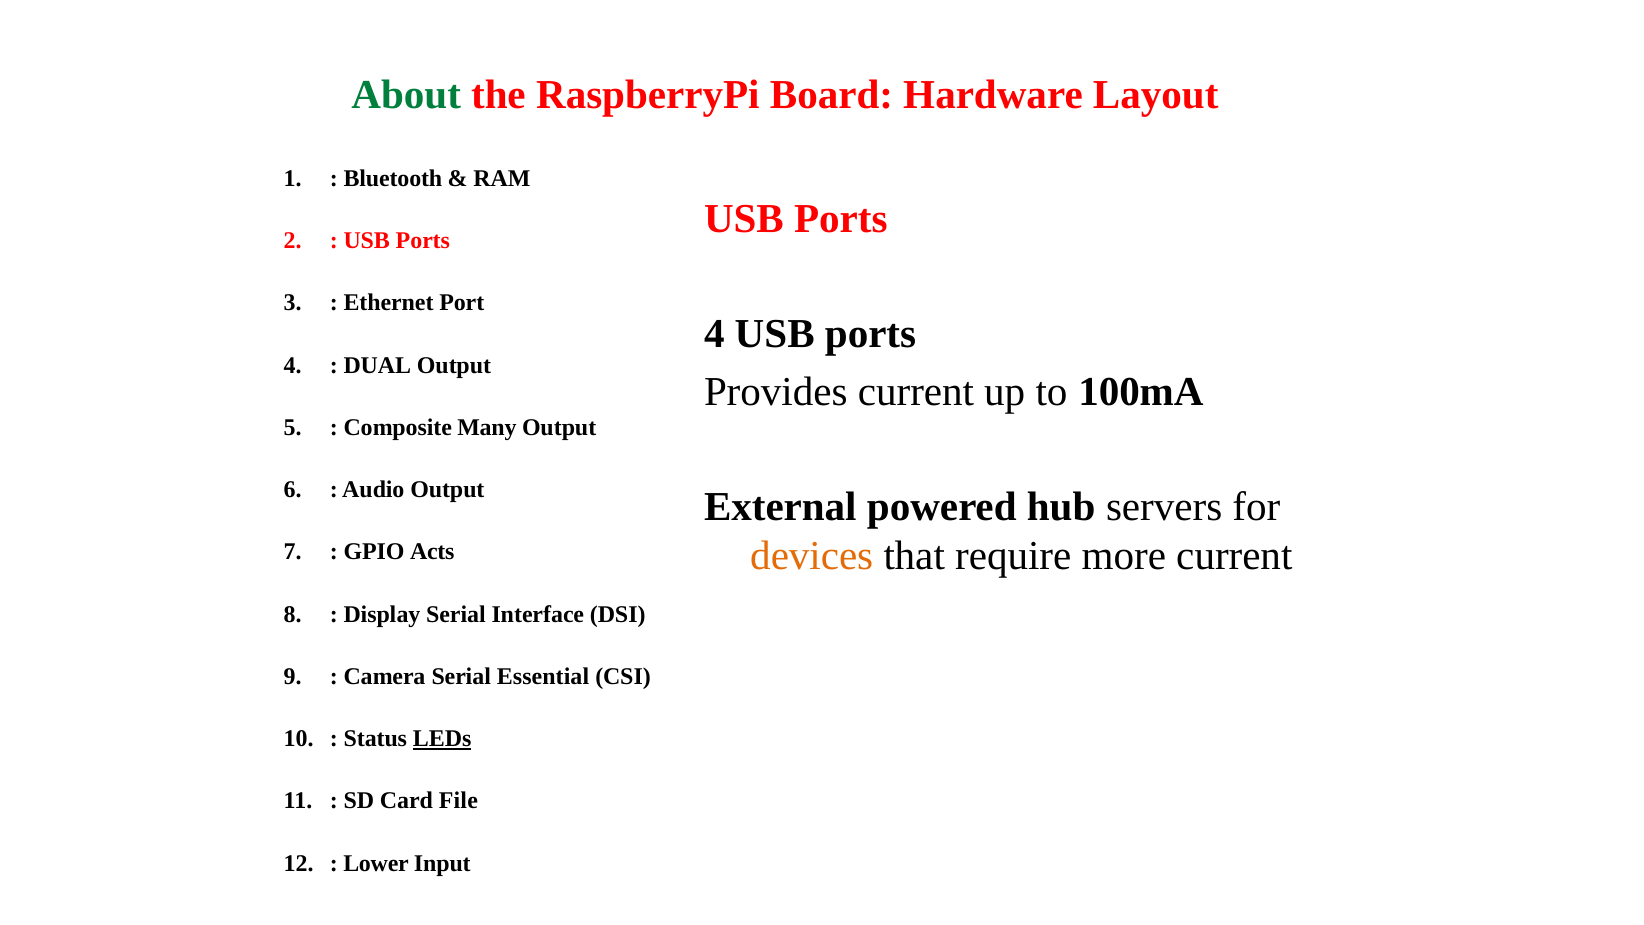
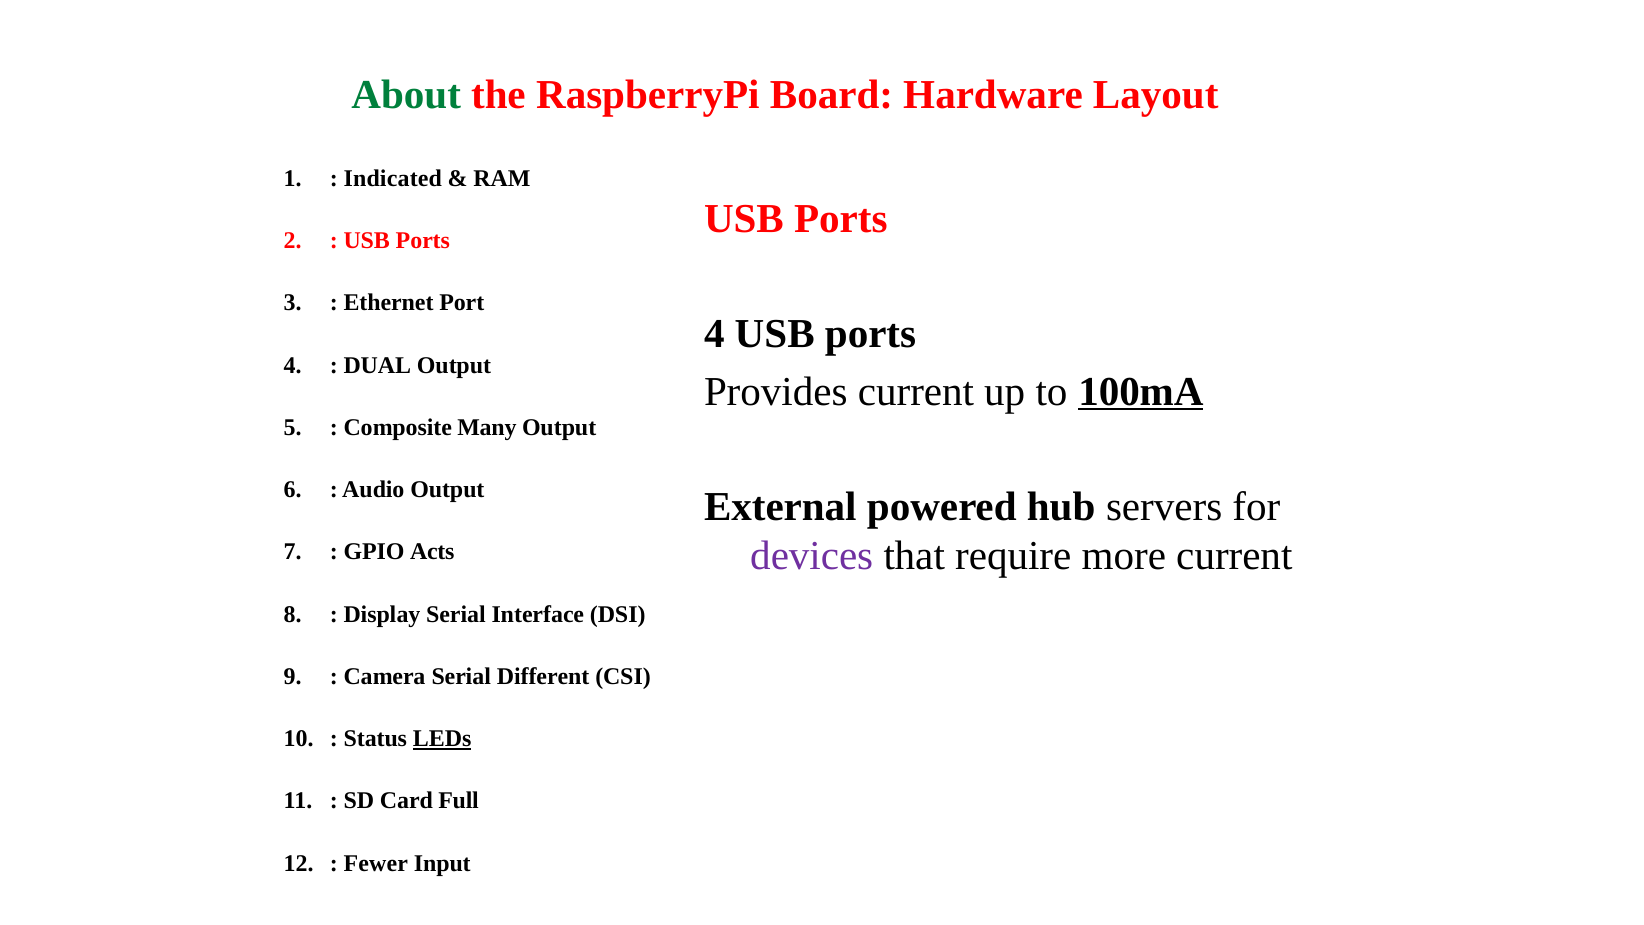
Bluetooth: Bluetooth -> Indicated (393, 178)
100mA underline: none -> present (1141, 391)
devices colour: orange -> purple (812, 556)
Essential: Essential -> Different (543, 676)
File: File -> Full (459, 801)
Lower: Lower -> Fewer (376, 863)
